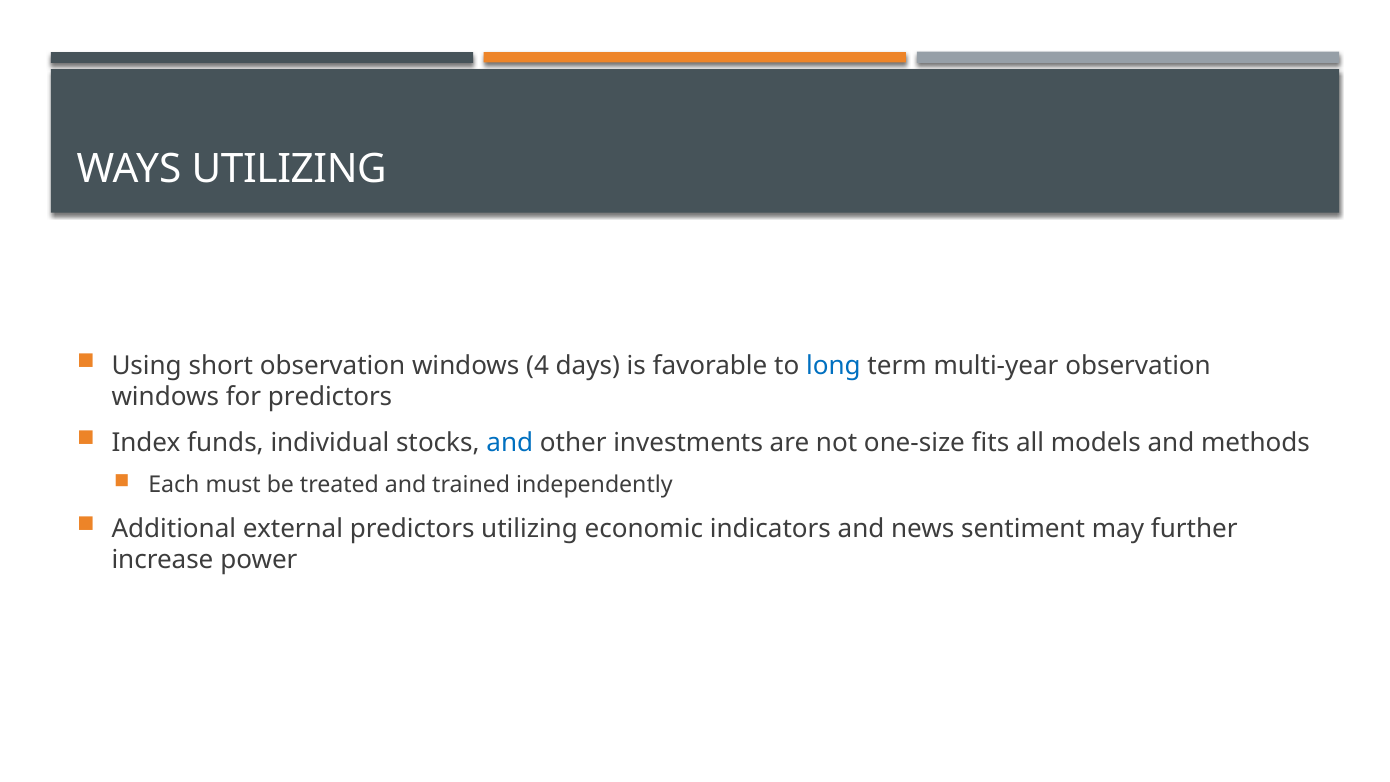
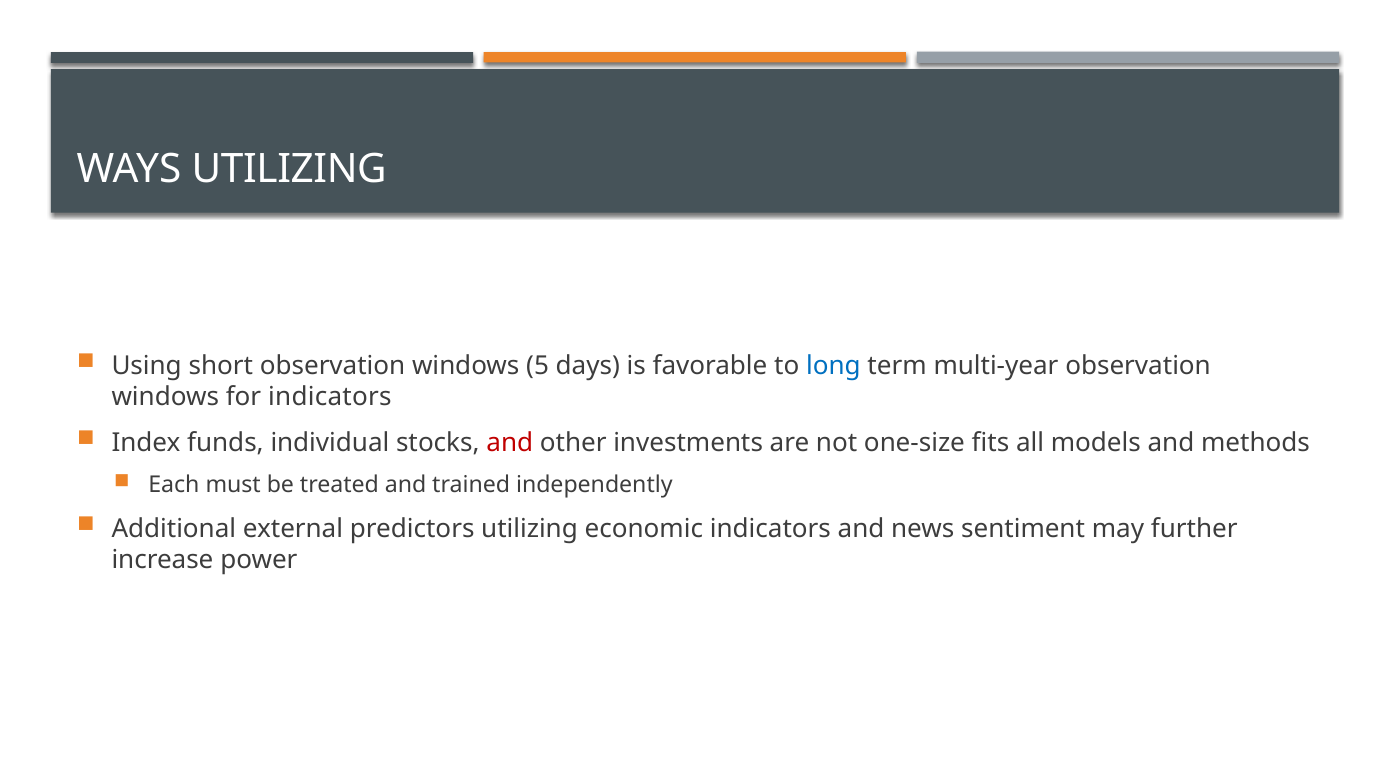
4: 4 -> 5 (538, 366)
for predictors: predictors -> indicators (330, 397)
and colour: blue -> red (510, 442)
